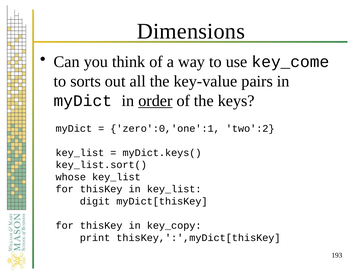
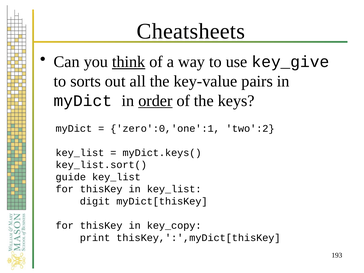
Dimensions: Dimensions -> Cheatsheets (191, 31)
think underline: none -> present (129, 62)
key_come: key_come -> key_give (290, 62)
whose: whose -> guide (71, 177)
